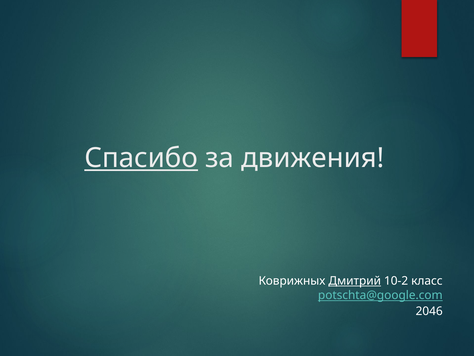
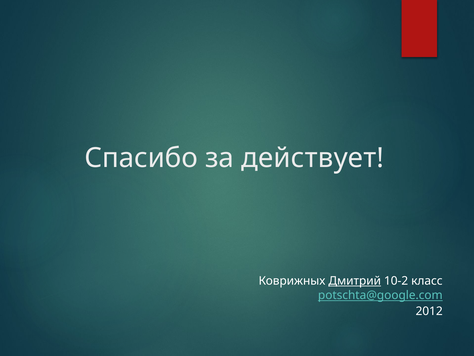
Спасибо underline: present -> none (141, 158)
движения: движения -> действует (313, 158)
2046: 2046 -> 2012 (429, 311)
